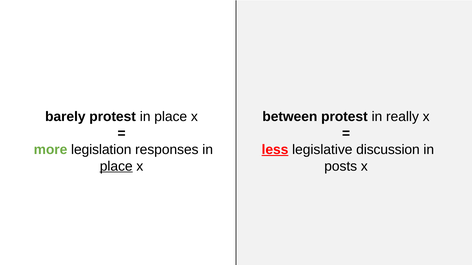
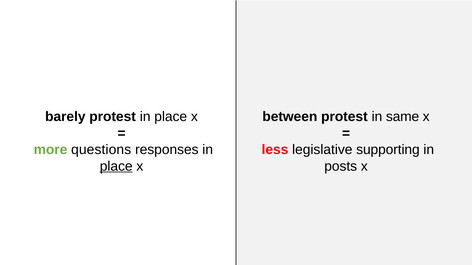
really: really -> same (403, 117)
legislation: legislation -> questions (101, 150)
less underline: present -> none (275, 150)
discussion: discussion -> supporting (388, 150)
